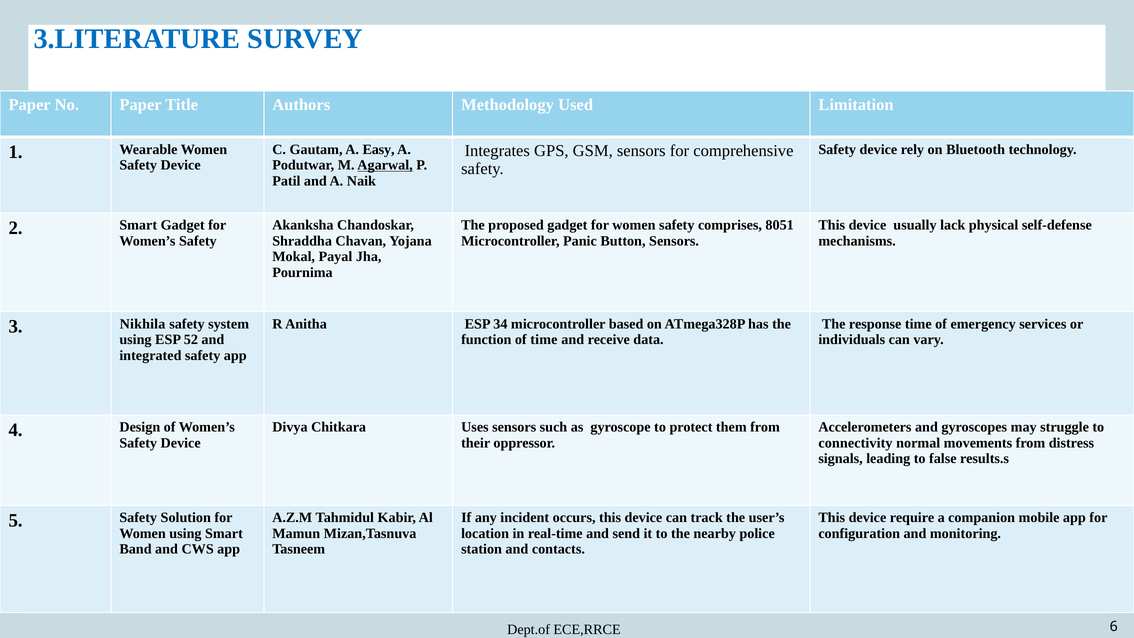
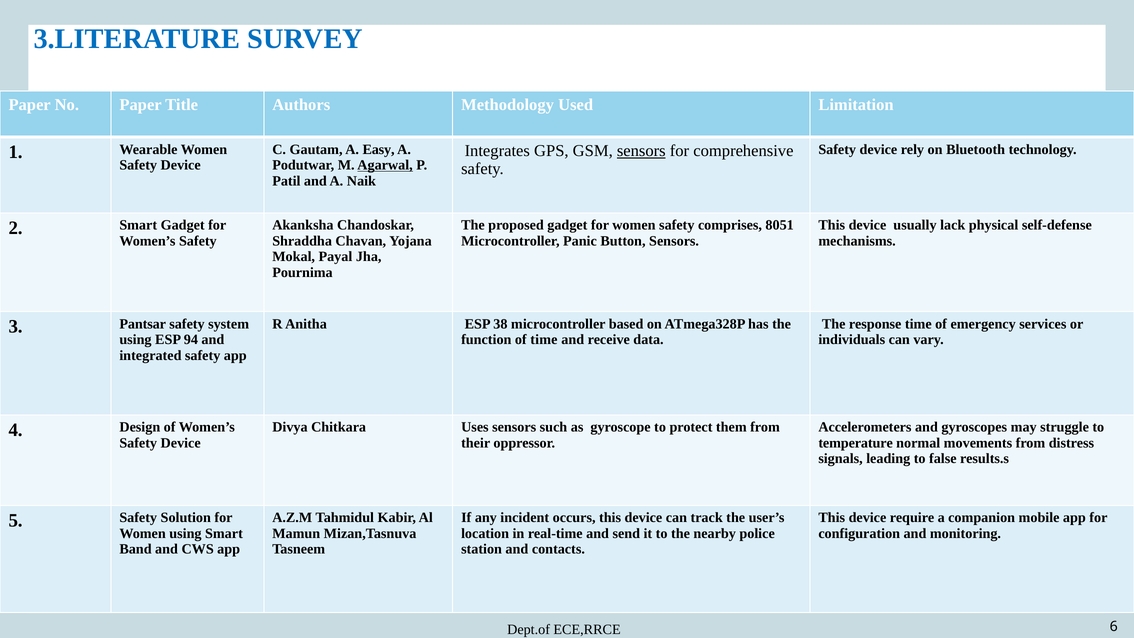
sensors underline: none -> present (641, 151)
34: 34 -> 38 (500, 324)
Nikhila: Nikhila -> Pantsar (143, 324)
52: 52 -> 94 (191, 340)
connectivity: connectivity -> temperature (856, 443)
